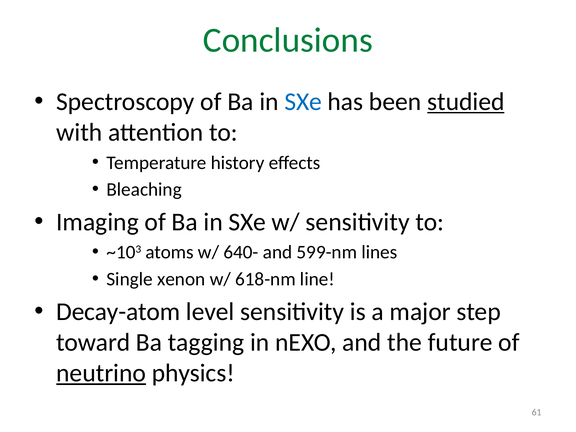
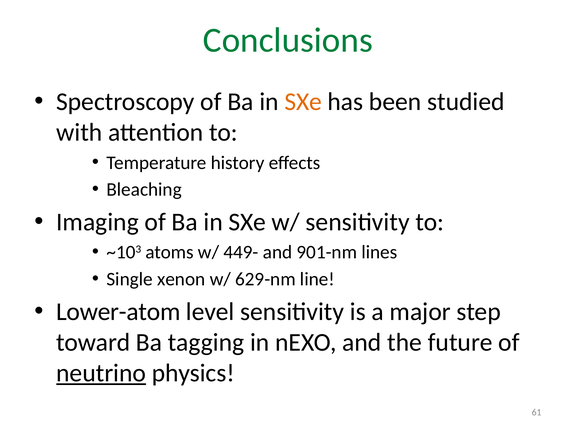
SXe colour: blue -> orange (303, 102)
studied underline: present -> none (466, 102)
640-: 640- -> 449- (241, 252)
599-nm: 599-nm -> 901-nm (327, 252)
618-nm: 618-nm -> 629-nm (265, 279)
Decay-atom: Decay-atom -> Lower-atom (118, 312)
